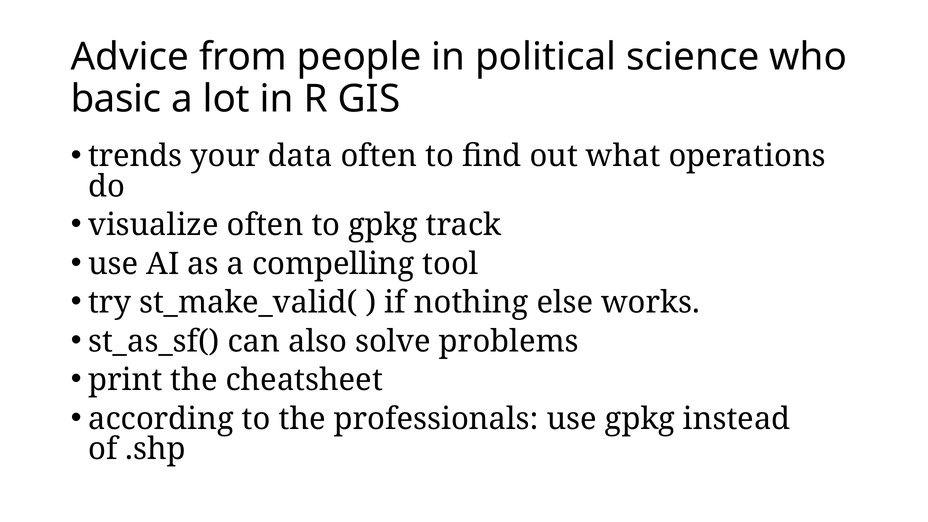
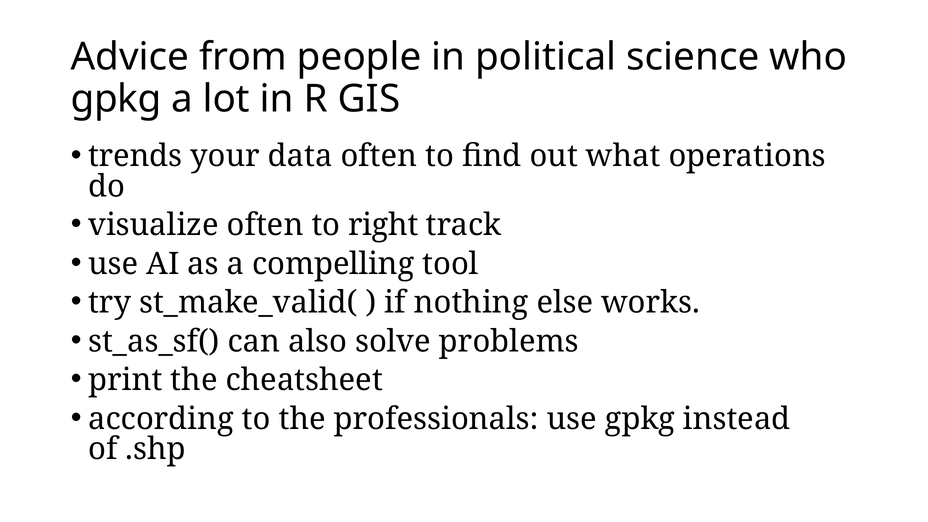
basic: basic -> gpkg (116, 99)
to gpkg: gpkg -> right (383, 225)
